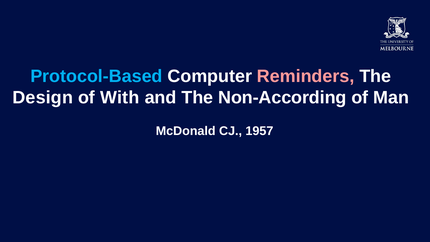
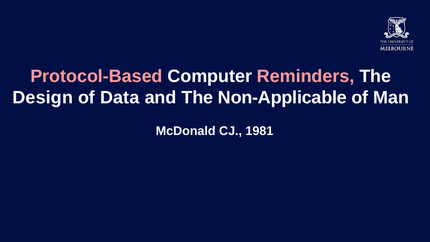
Protocol-Based colour: light blue -> pink (96, 76)
With: With -> Data (120, 98)
Non-According: Non-According -> Non-Applicable (282, 98)
1957: 1957 -> 1981 (259, 131)
